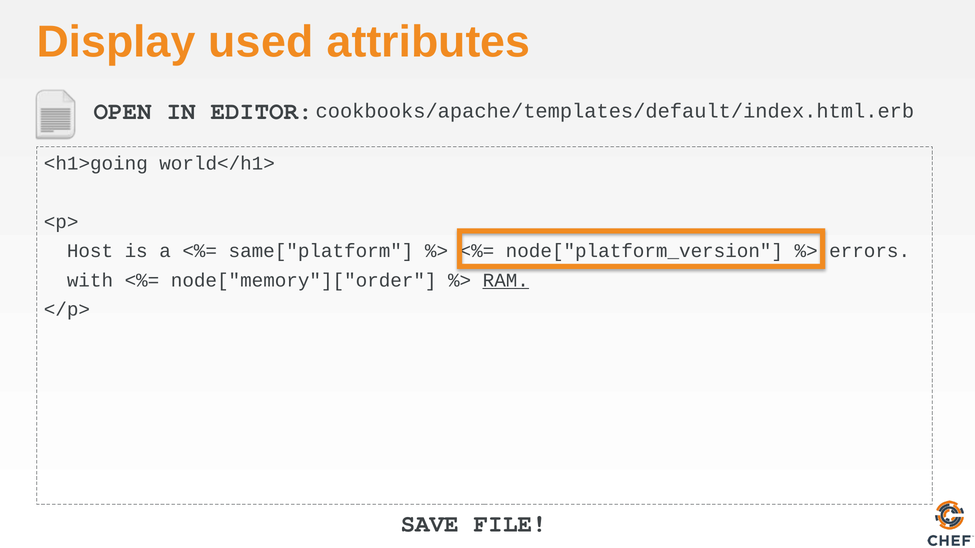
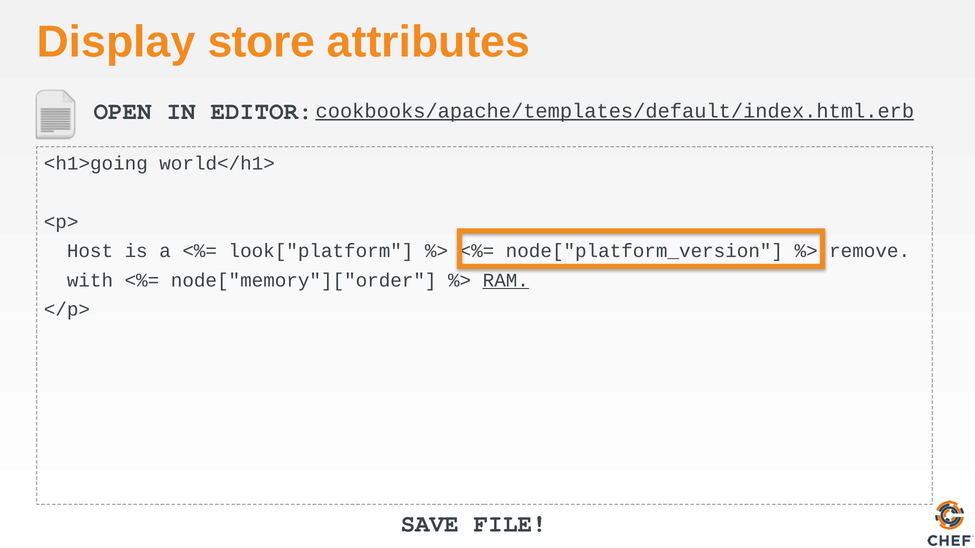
used: used -> store (261, 42)
cookbooks/apache/templates/default/index.html.erb underline: none -> present (615, 111)
same["platform: same["platform -> look["platform (321, 251)
errors: errors -> remove (870, 251)
